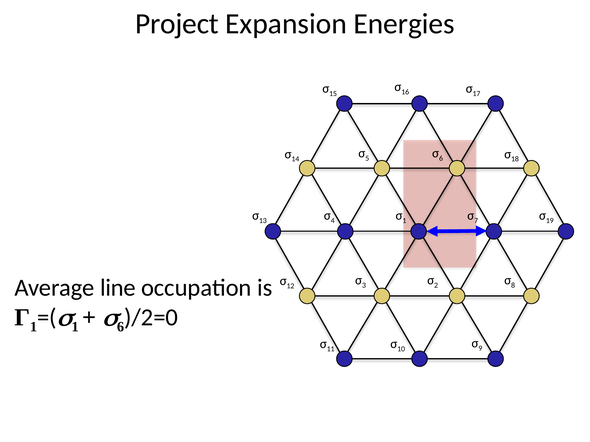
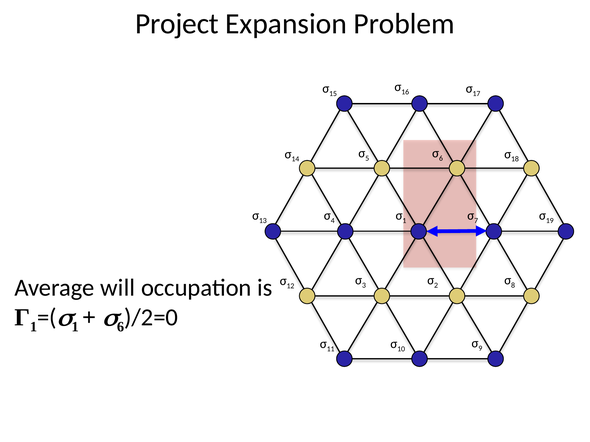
Energies: Energies -> Problem (404, 24)
line: line -> will (118, 288)
